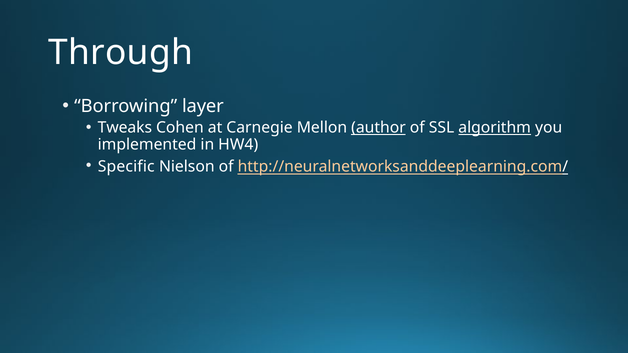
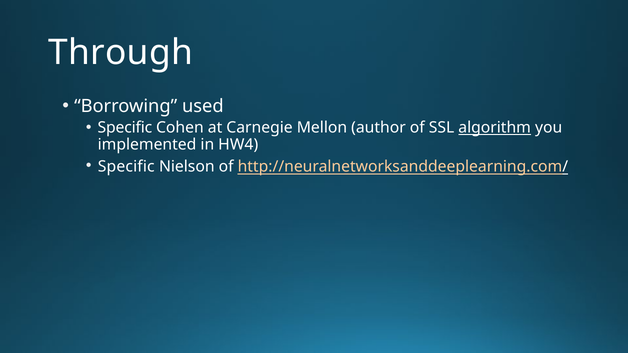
layer: layer -> used (203, 106)
Tweaks: Tweaks -> Specific (125, 128)
author underline: present -> none (378, 128)
